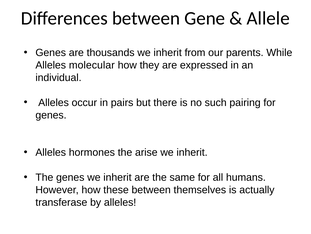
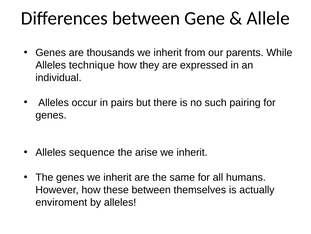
molecular: molecular -> technique (92, 65)
hormones: hormones -> sequence (92, 152)
transferase: transferase -> enviroment (61, 202)
